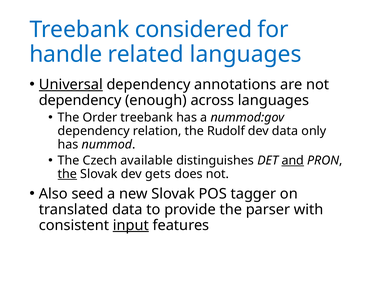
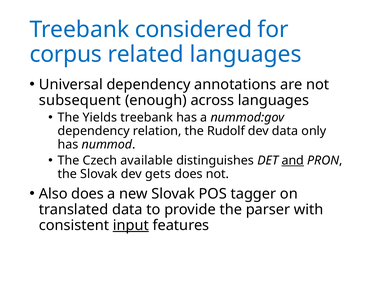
handle: handle -> corpus (66, 54)
Universal underline: present -> none (71, 85)
dependency: dependency -> subsequent (80, 100)
Order: Order -> Yields (100, 118)
the underline: present -> none (67, 174)
Also seed: seed -> does (88, 194)
